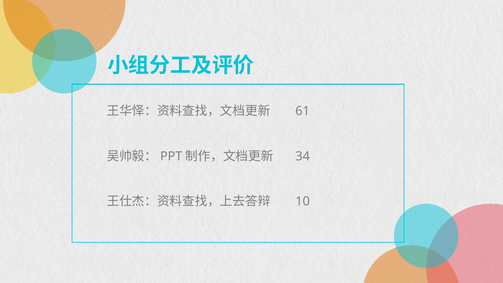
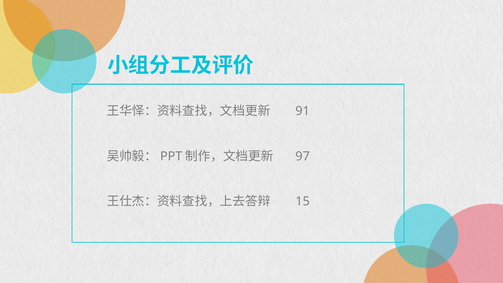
61: 61 -> 91 (303, 111)
34: 34 -> 97 (303, 156)
10: 10 -> 15 (303, 202)
